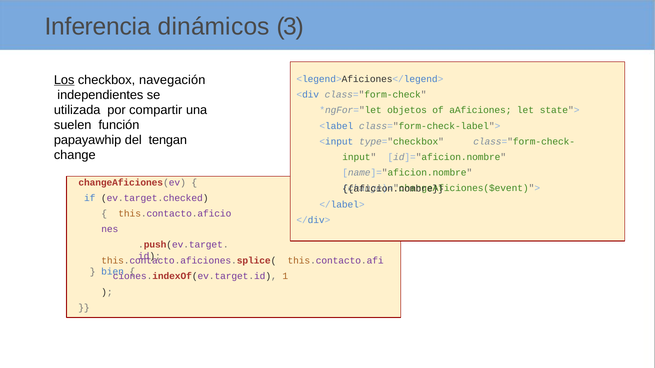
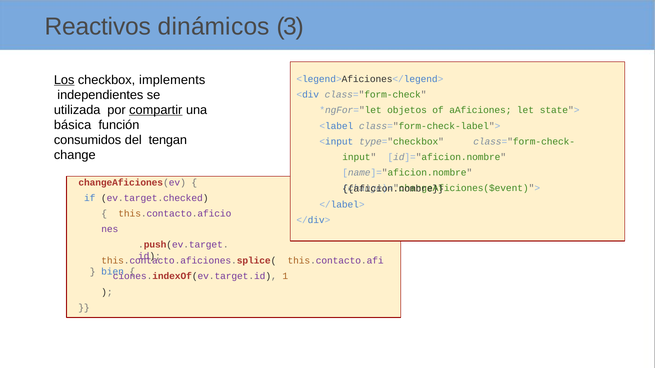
Inferencia: Inferencia -> Reactivos (98, 27)
navegación: navegación -> implements (172, 80)
compartir underline: none -> present (156, 110)
suelen: suelen -> básica (73, 125)
papayawhip: papayawhip -> consumidos (88, 140)
